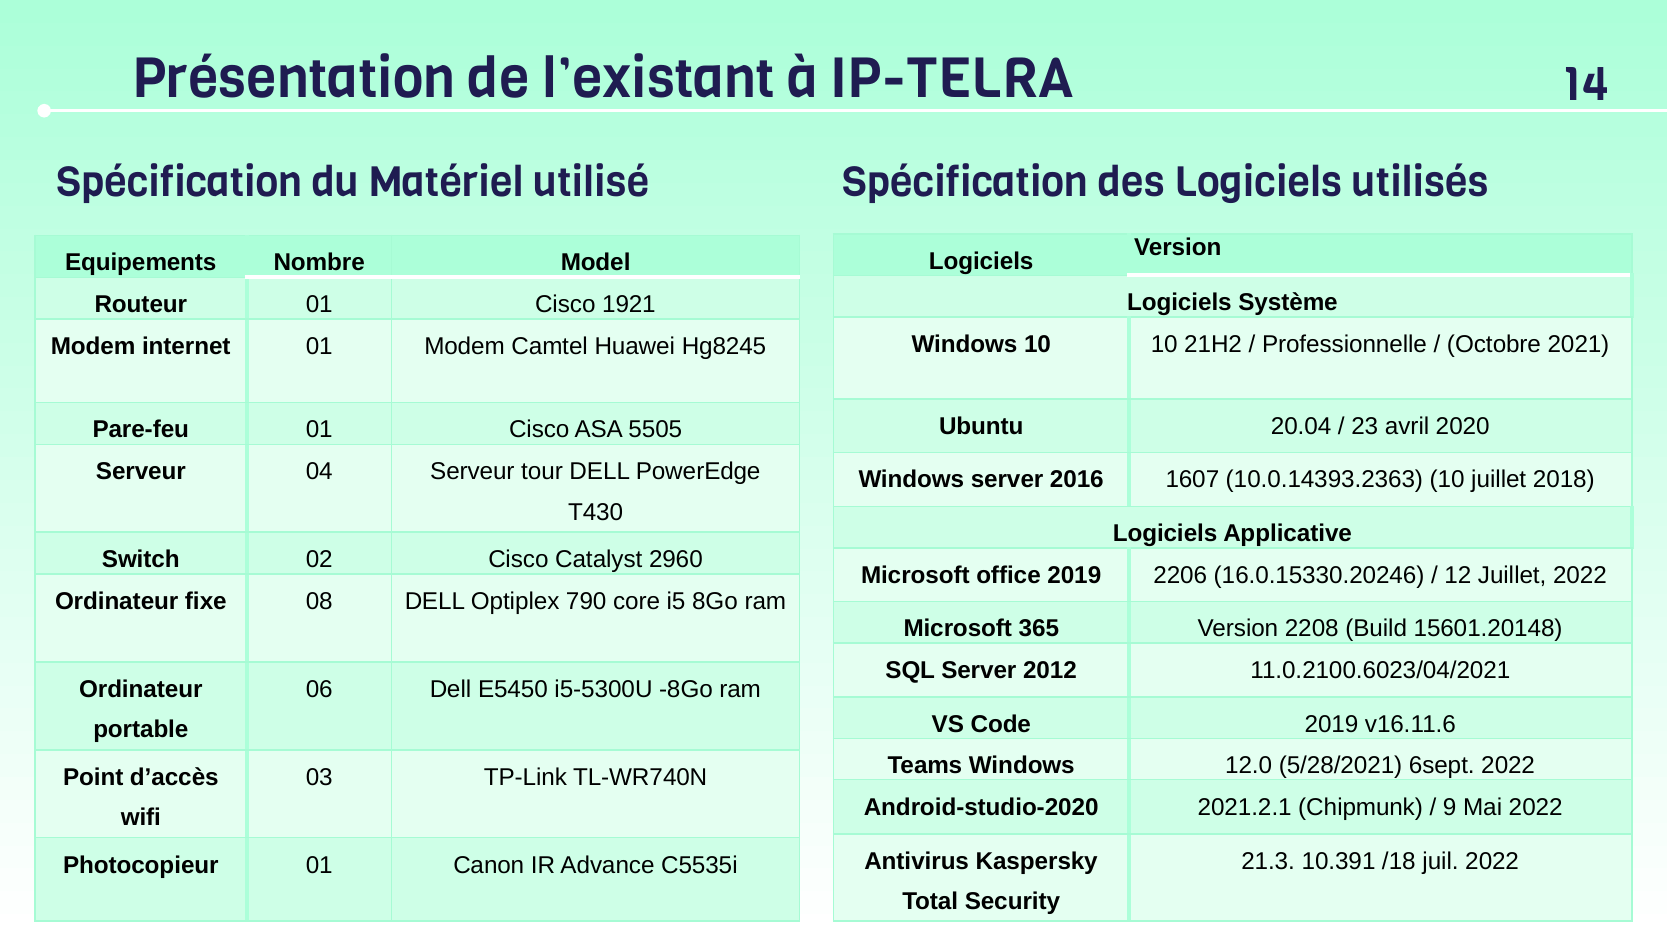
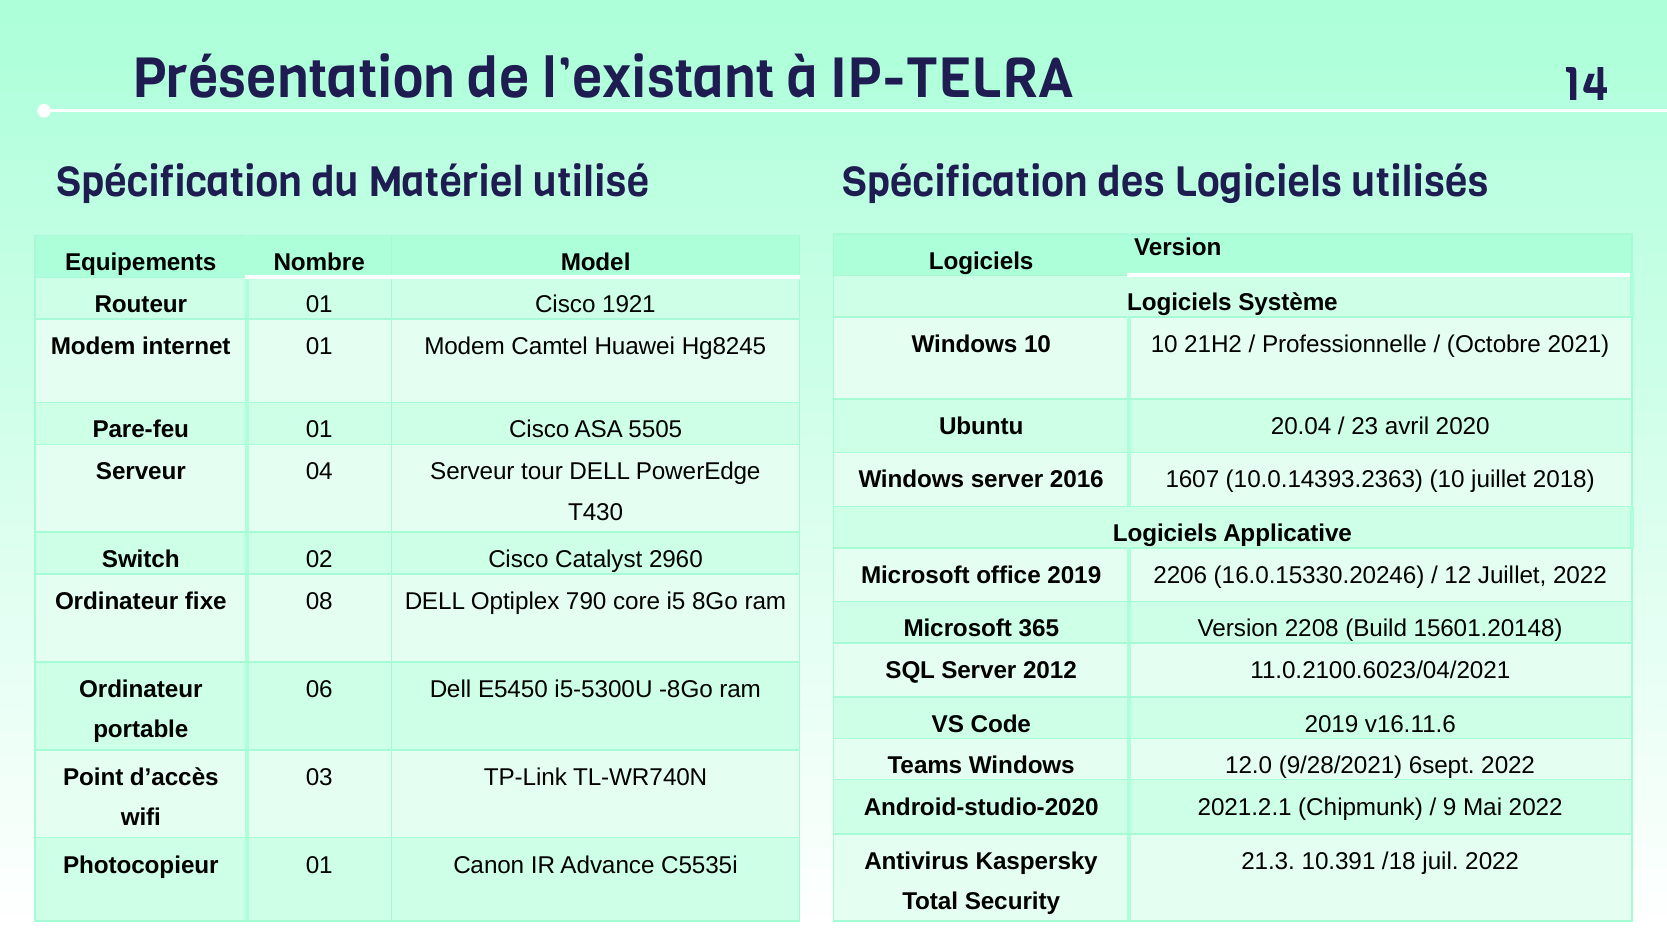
5/28/2021: 5/28/2021 -> 9/28/2021 (1341, 766)
